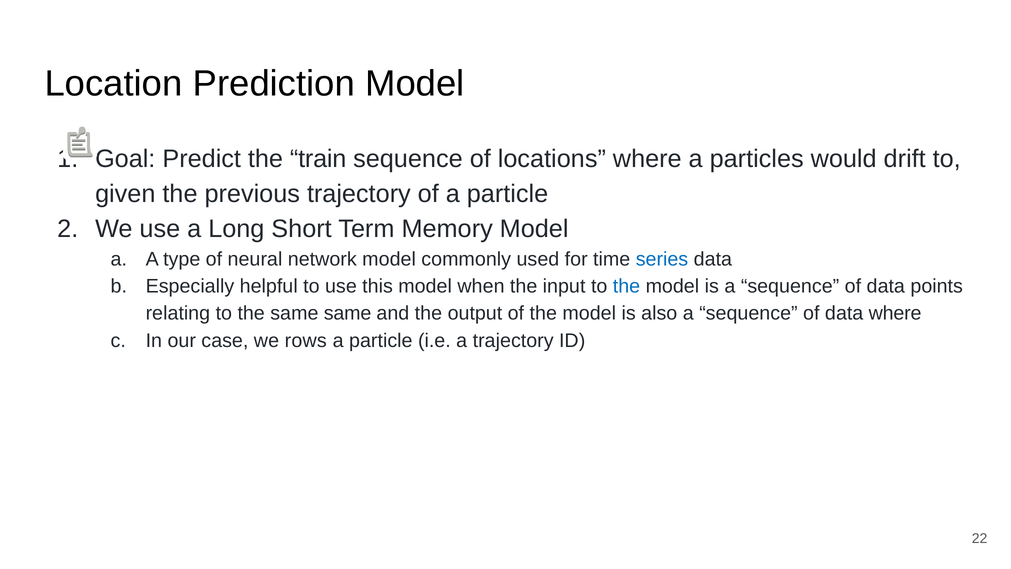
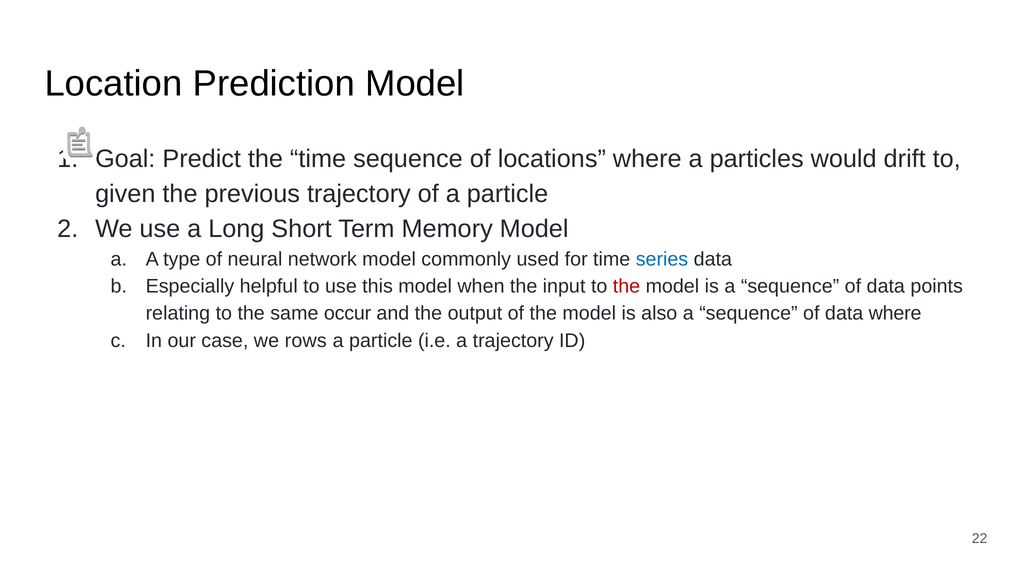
the train: train -> time (318, 159)
the colour: blue -> red (627, 286)
same same: same -> occur (348, 313)
